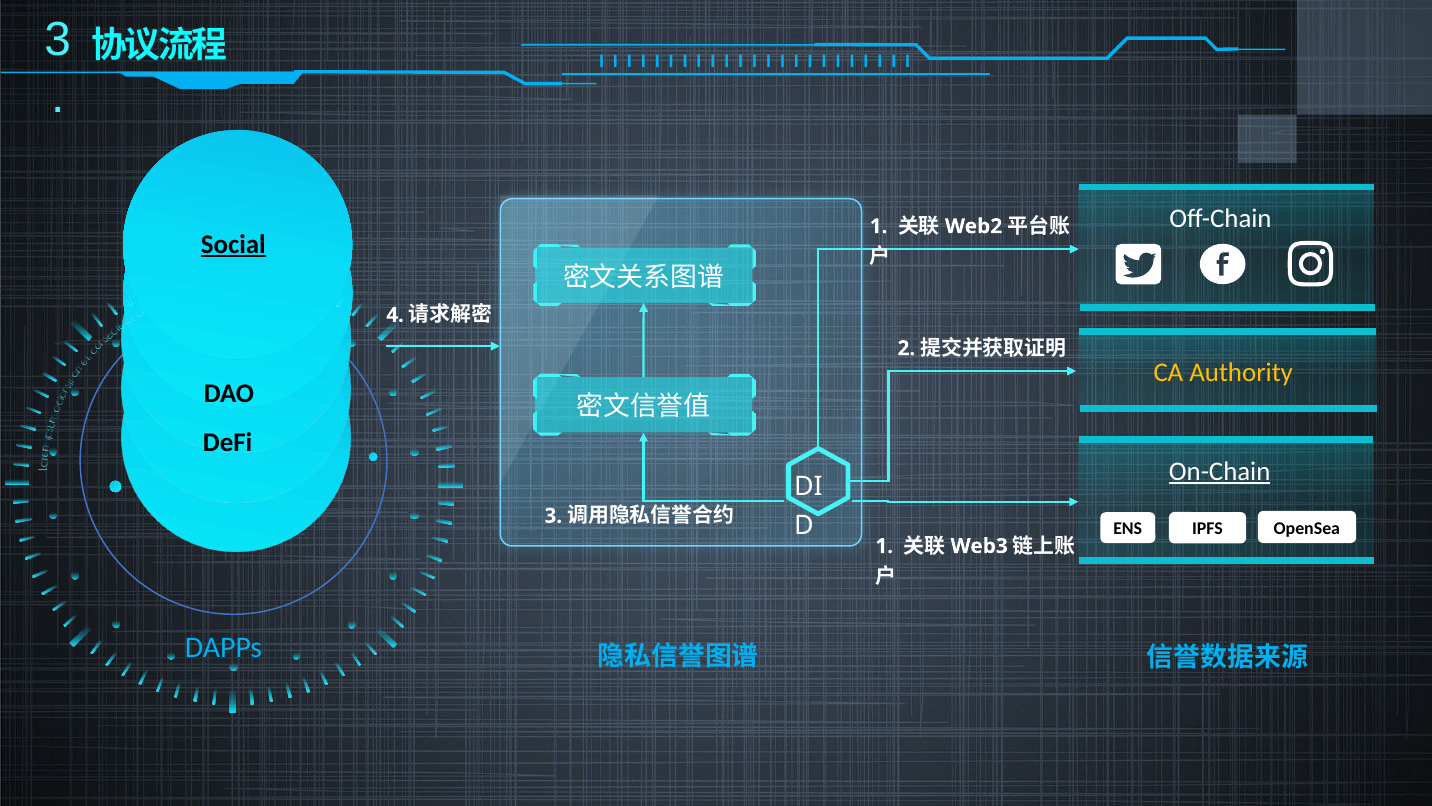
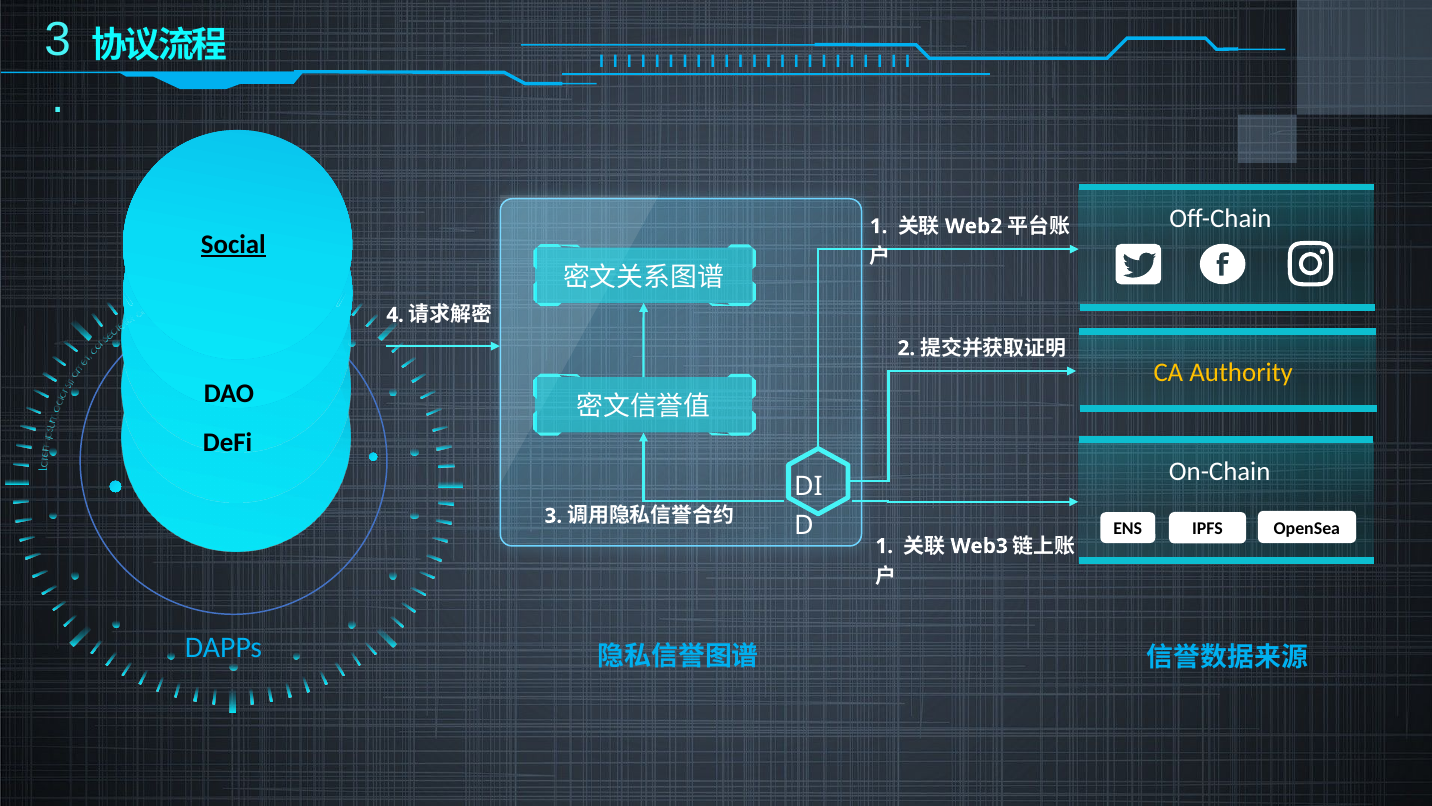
On-Chain underline: present -> none (1220, 471)
